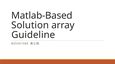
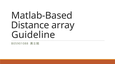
Solution: Solution -> Distance (30, 25)
